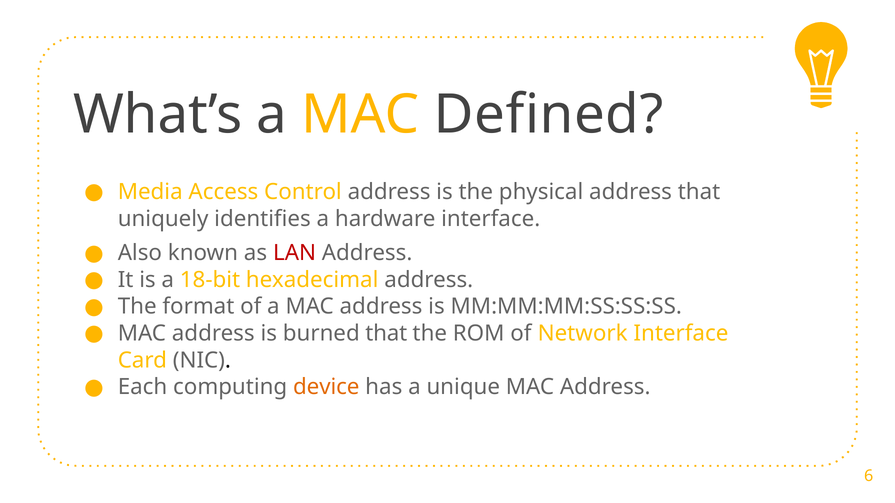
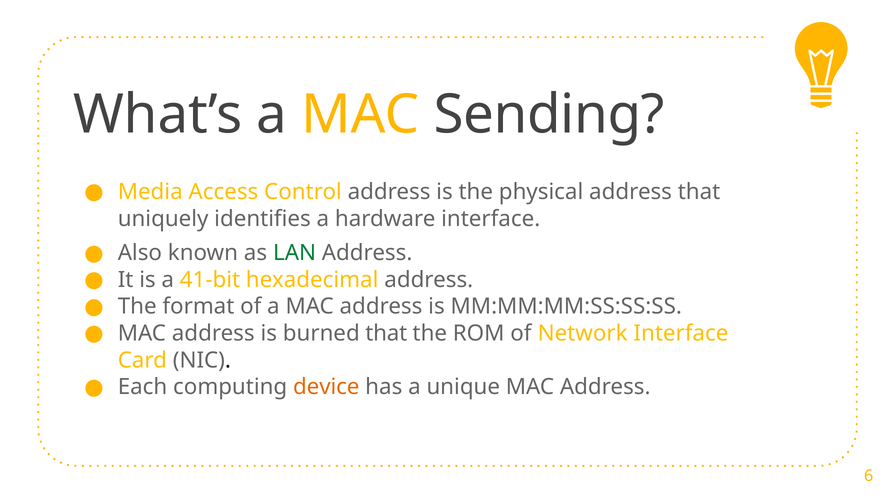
Defined: Defined -> Sending (549, 115)
LAN colour: red -> green (295, 253)
18-bit: 18-bit -> 41-bit (210, 280)
